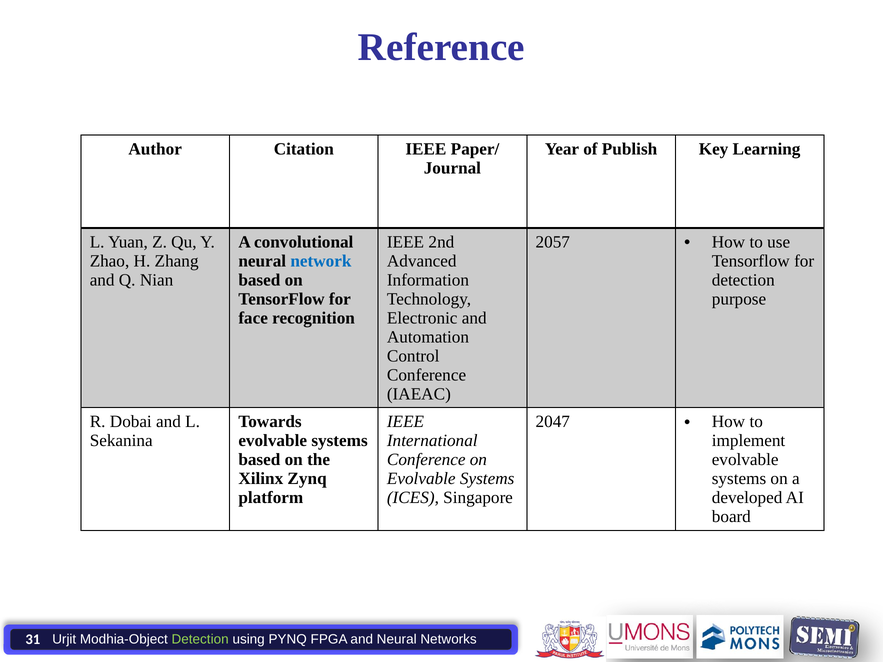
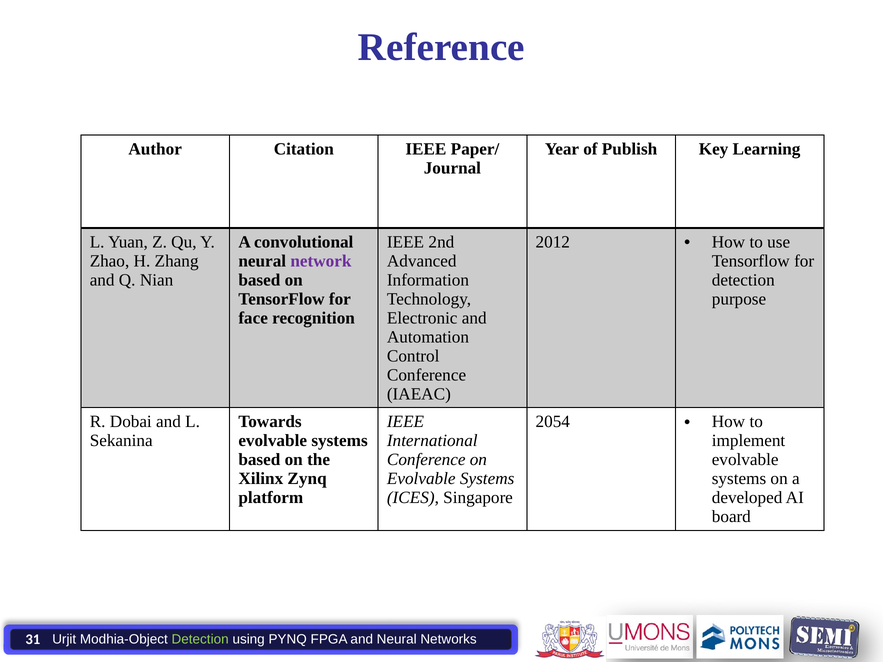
2057: 2057 -> 2012 (553, 242)
network colour: blue -> purple (321, 261)
2047: 2047 -> 2054 (553, 422)
